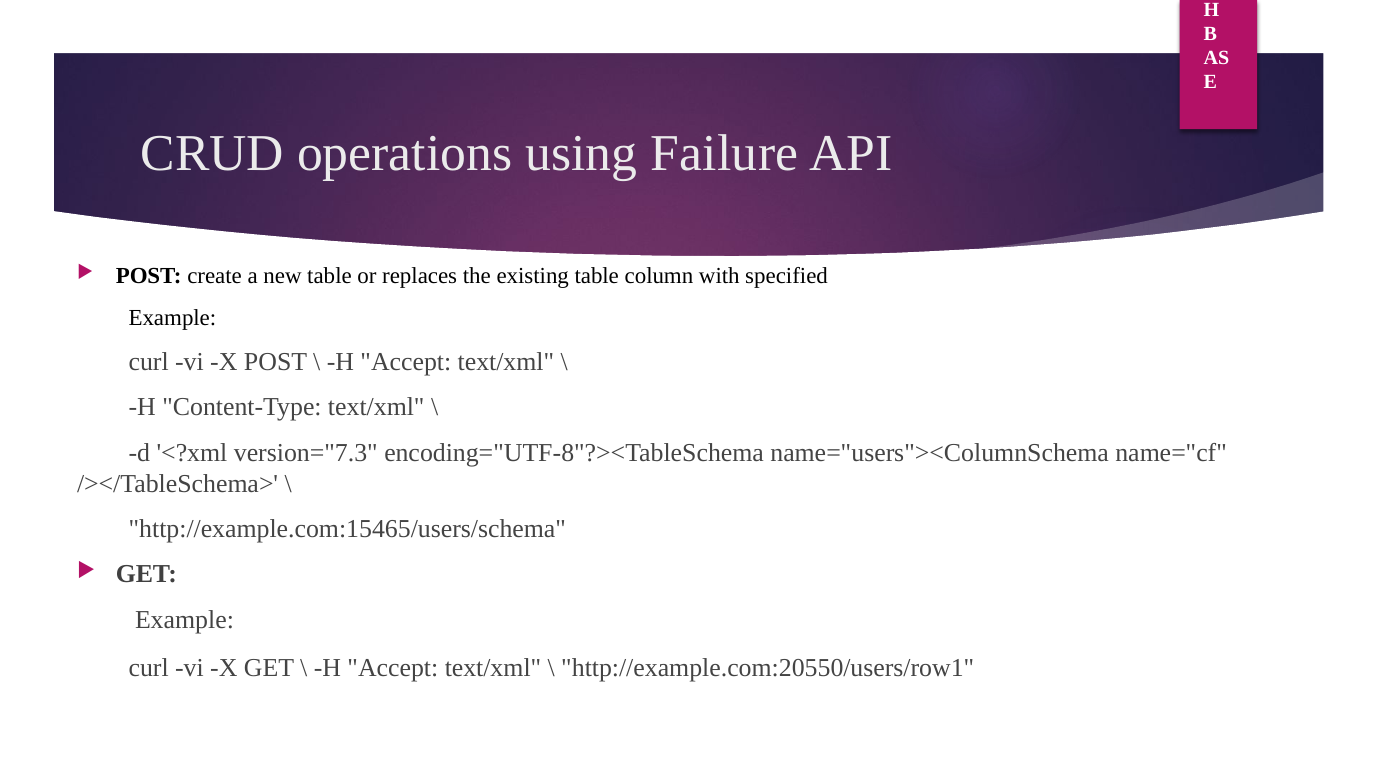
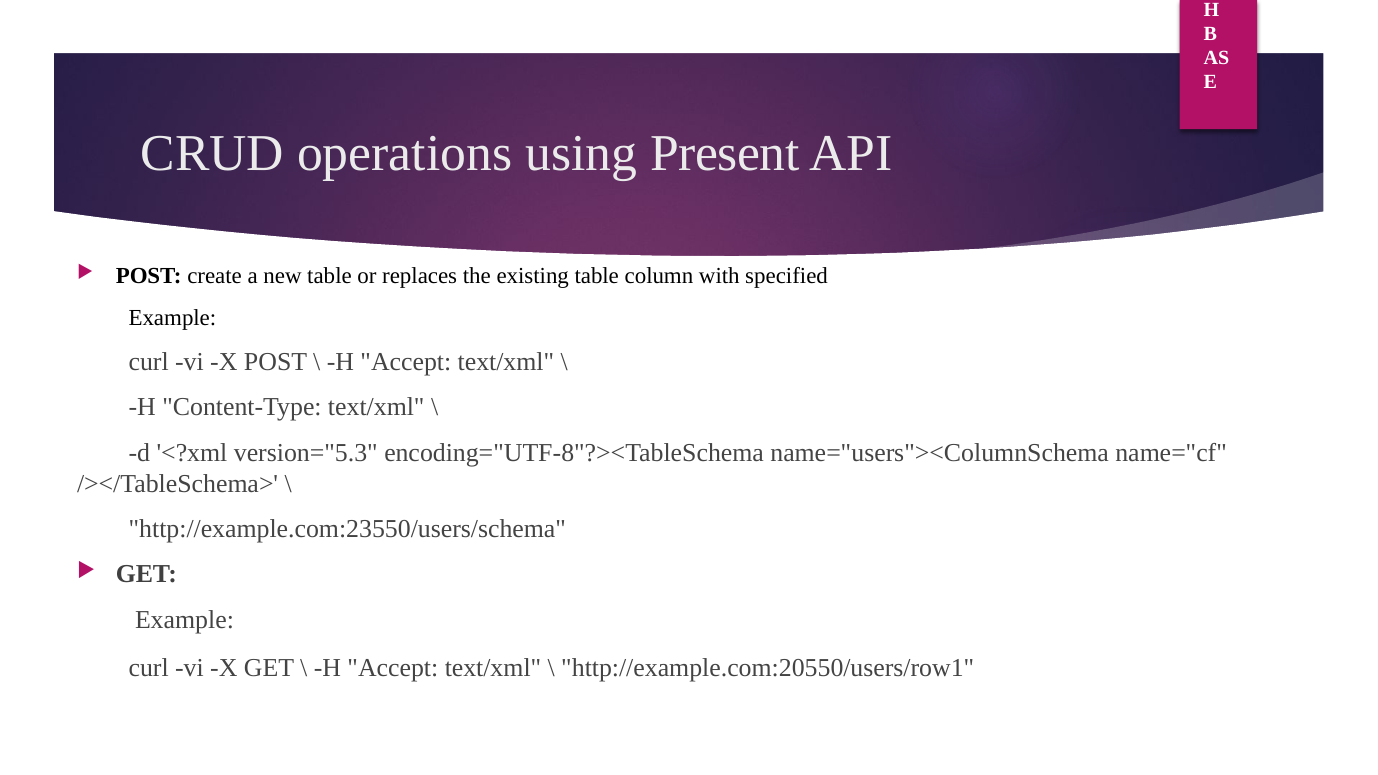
Failure: Failure -> Present (725, 154)
version="7.3: version="7.3 -> version="5.3 (306, 453)
http://example.com:15465/users/schema: http://example.com:15465/users/schema -> http://example.com:23550/users/schema (347, 529)
